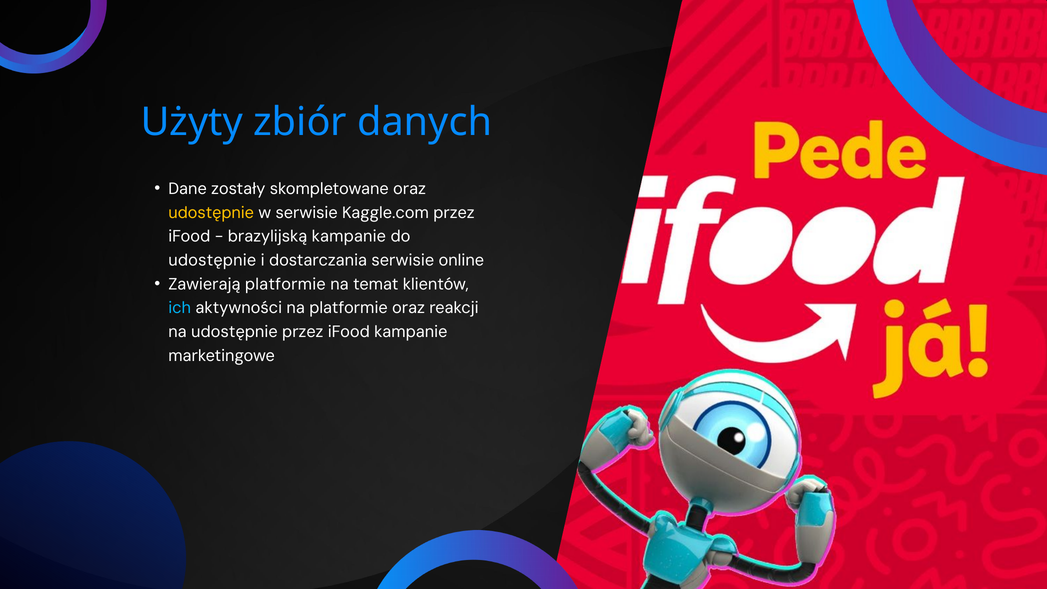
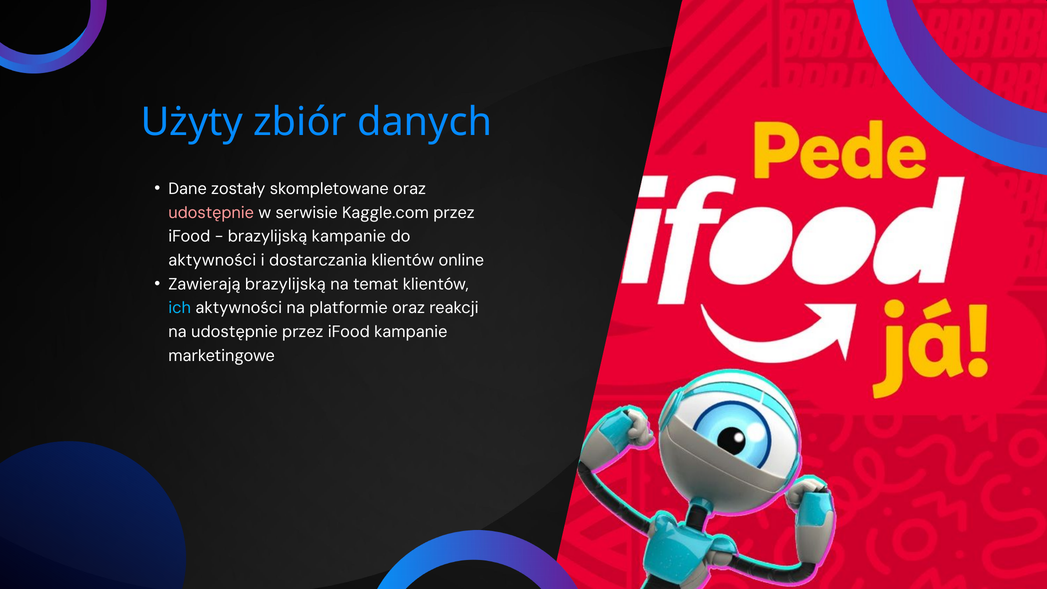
udostępnie colour: yellow -> pink (211, 213)
udostępnie: udostępnie -> aktywności (212, 260)
dostarczania serwisie: serwisie -> klientów (403, 260)
Zawierają platformie: platformie -> brazylijską (285, 284)
